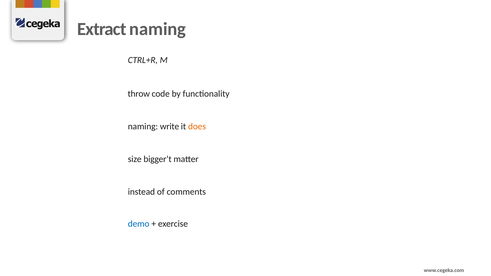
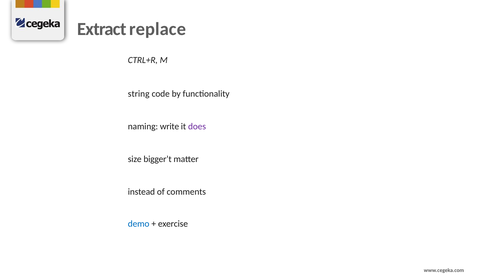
Extract naming: naming -> replace (158, 29)
throw: throw -> string (139, 94)
does colour: orange -> purple (197, 126)
